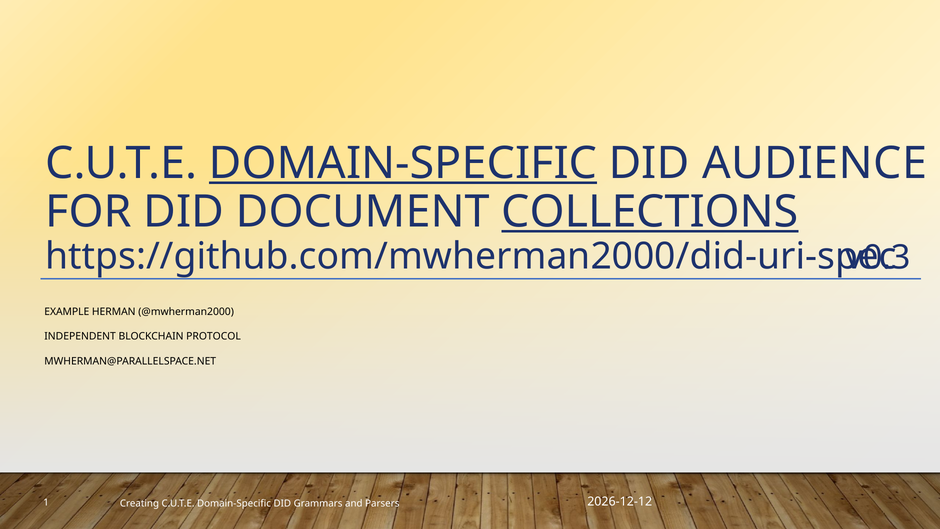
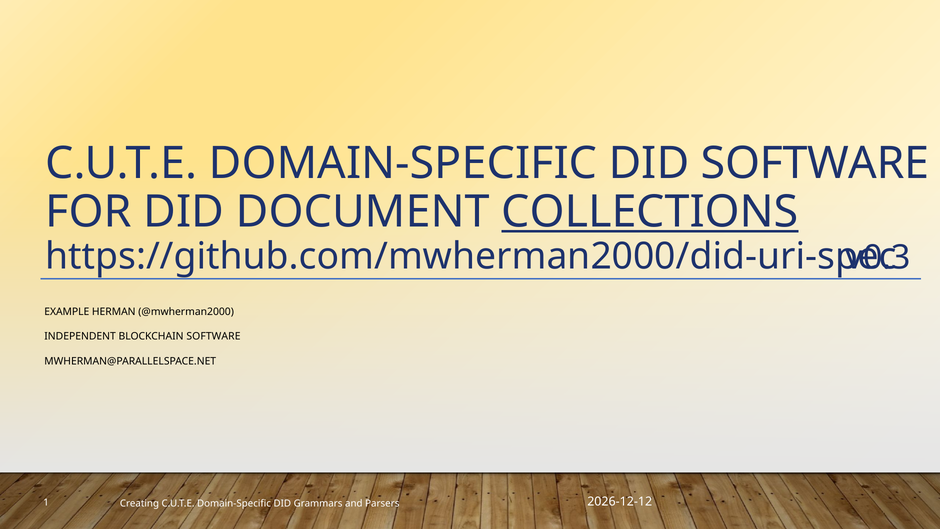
DOMAIN-SPECIFIC underline: present -> none (403, 163)
DID AUDIENCE: AUDIENCE -> SOFTWARE (815, 163)
BLOCKCHAIN PROTOCOL: PROTOCOL -> SOFTWARE (213, 336)
